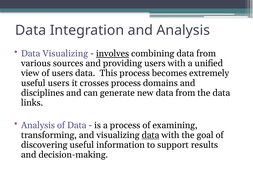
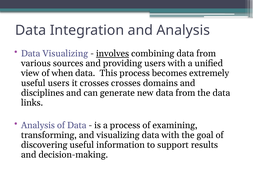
of users: users -> when (62, 73)
crosses process: process -> crosses (126, 83)
data underline: present -> none (150, 136)
